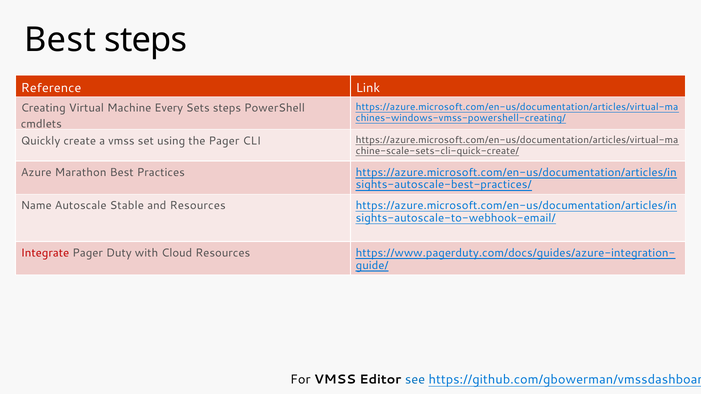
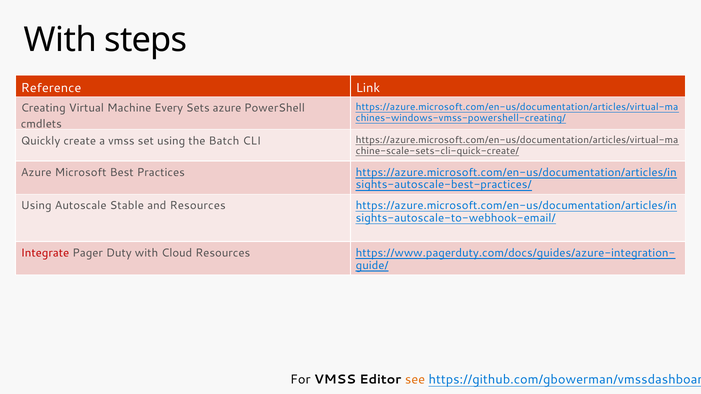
Best: Best -> With (60, 40)
Sets steps: steps -> azure (227, 108)
the Pager: Pager -> Batch (224, 141)
Marathon: Marathon -> Microsoft (81, 172)
Name: Name -> Using (36, 206)
see colour: blue -> orange (415, 380)
